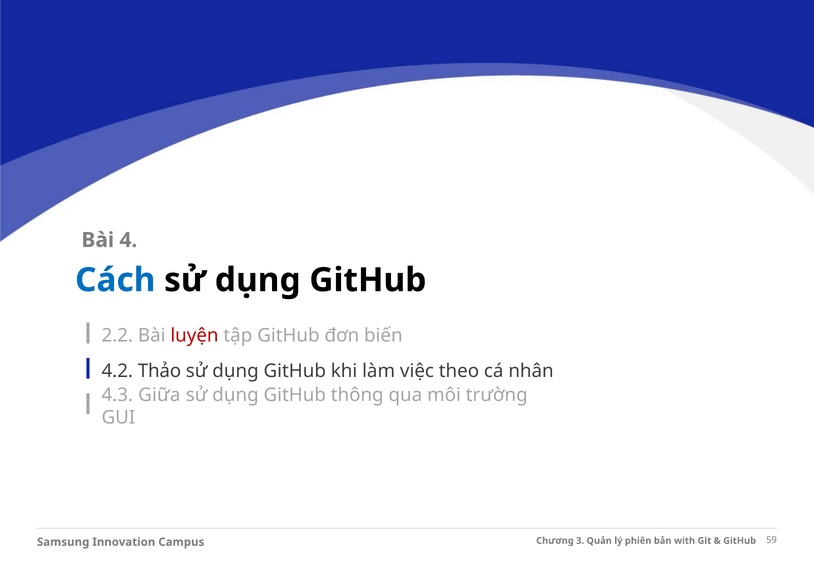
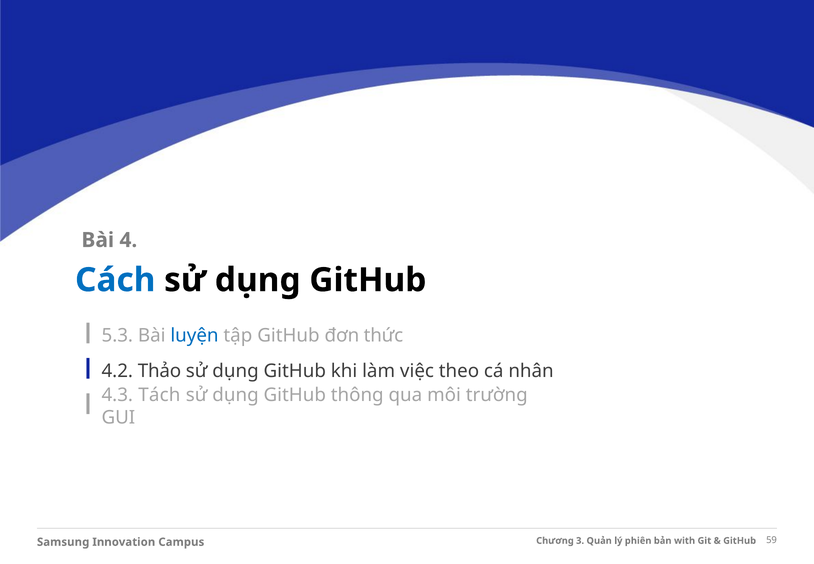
2.2: 2.2 -> 5.3 (117, 335)
luyện colour: red -> blue (194, 335)
biến: biến -> thức (383, 335)
Giữa: Giữa -> Tách (159, 395)
